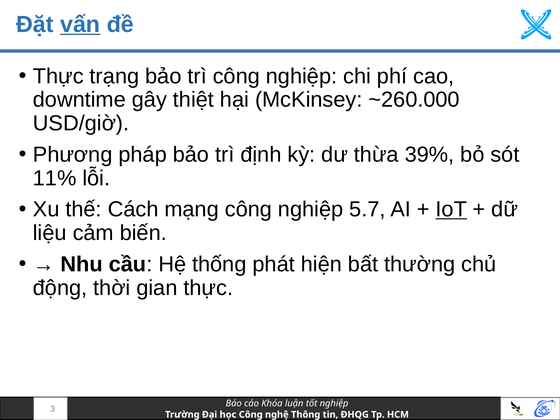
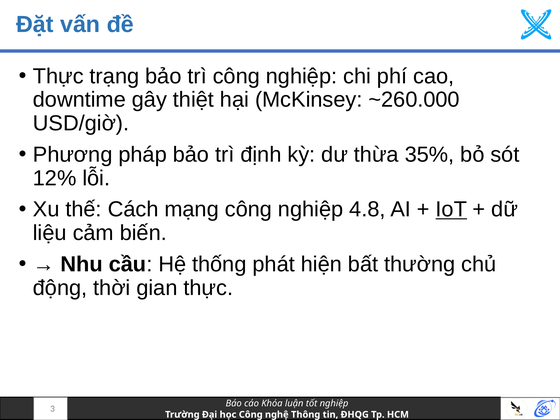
vấn underline: present -> none (80, 24)
39%: 39% -> 35% (429, 155)
11%: 11% -> 12% (55, 178)
5.7: 5.7 -> 4.8 (367, 209)
